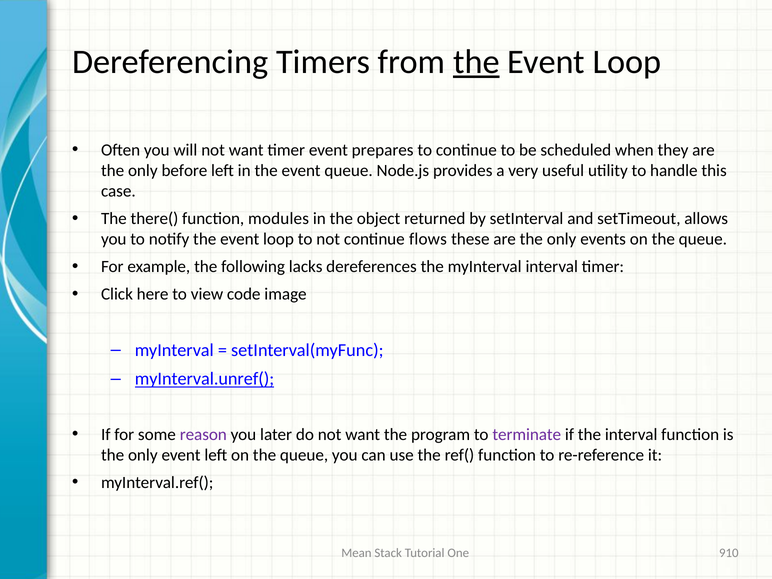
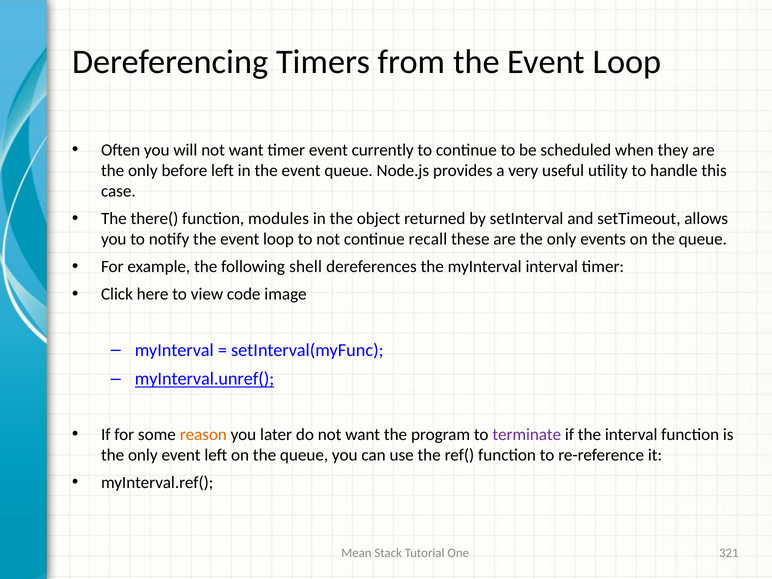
the underline: present -> none (476, 62)
prepares: prepares -> currently (383, 150)
flows: flows -> recall (428, 239)
lacks: lacks -> shell (306, 267)
reason colour: purple -> orange (203, 434)
910: 910 -> 321 (729, 553)
